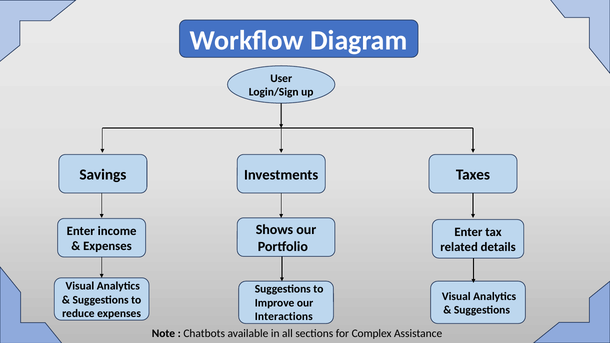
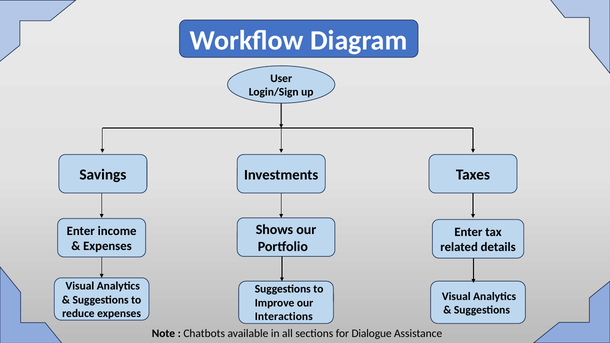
Complex: Complex -> Dialogue (372, 334)
